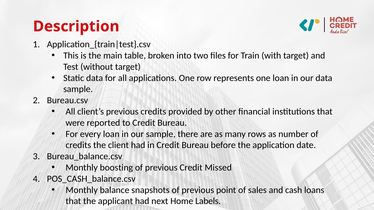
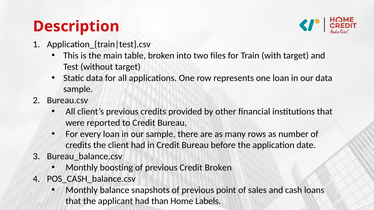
Credit Missed: Missed -> Broken (218, 168)
next: next -> than (160, 202)
